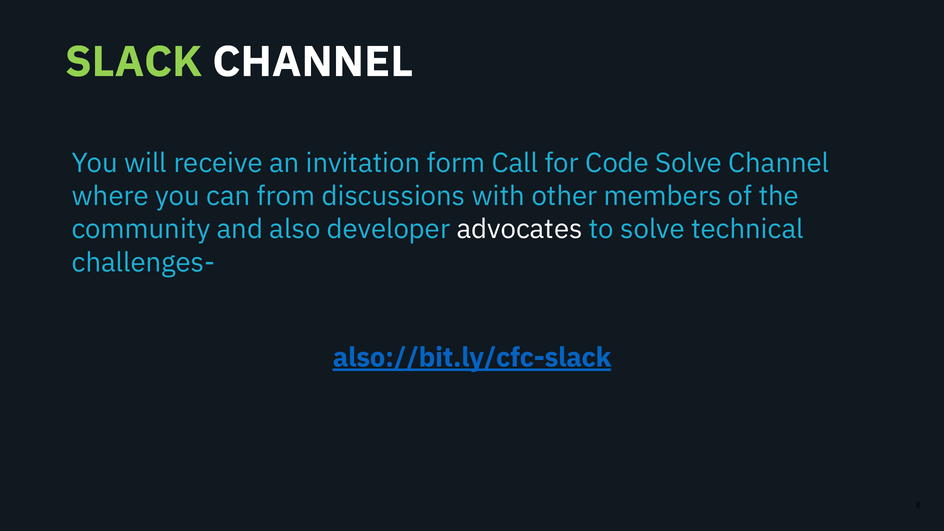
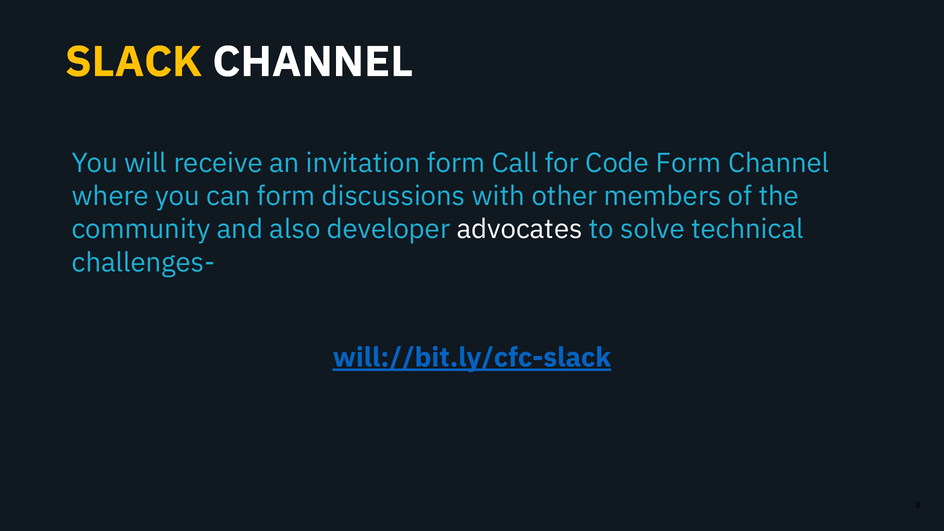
SLACK colour: light green -> yellow (134, 62)
Code Solve: Solve -> Form (688, 163)
can from: from -> form (286, 196)
also://bit.ly/cfc-slack: also://bit.ly/cfc-slack -> will://bit.ly/cfc-slack (472, 357)
